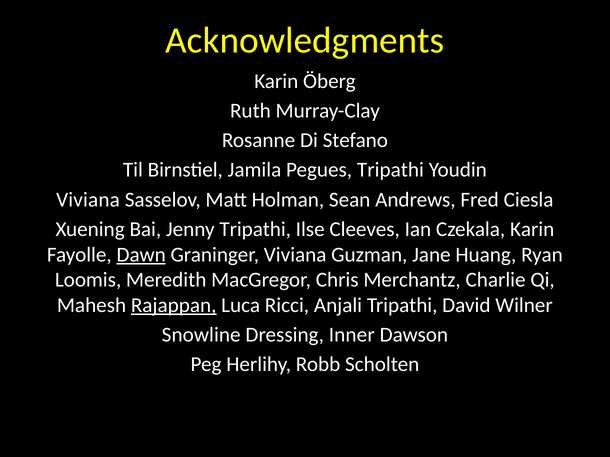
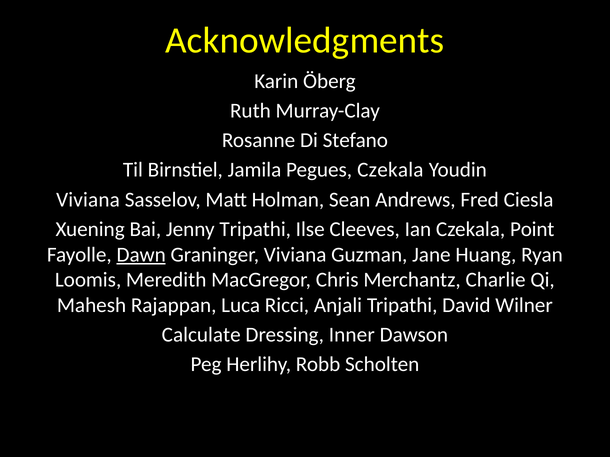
Pegues Tripathi: Tripathi -> Czekala (390, 170)
Czekala Karin: Karin -> Point (532, 229)
Rajappan underline: present -> none (174, 306)
Snowline: Snowline -> Calculate (201, 335)
